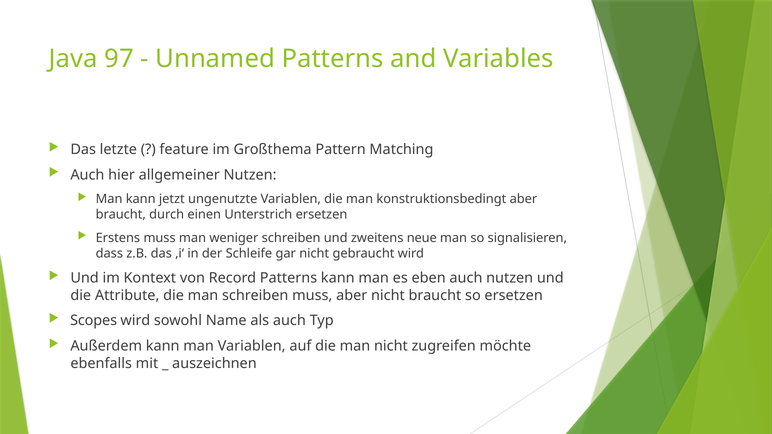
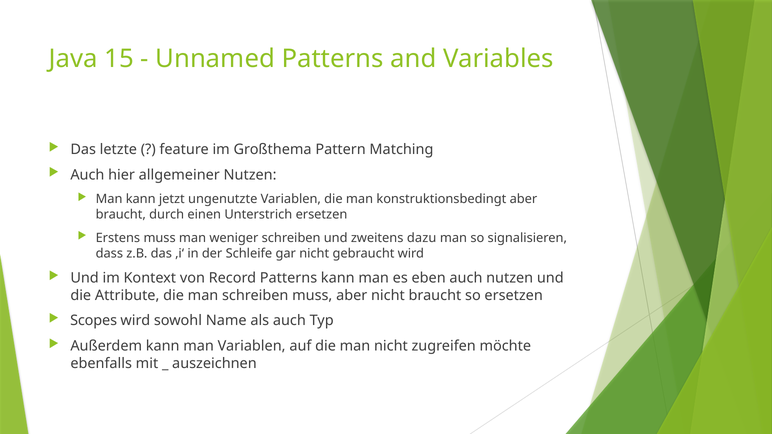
97: 97 -> 15 (119, 59)
neue: neue -> dazu (422, 238)
